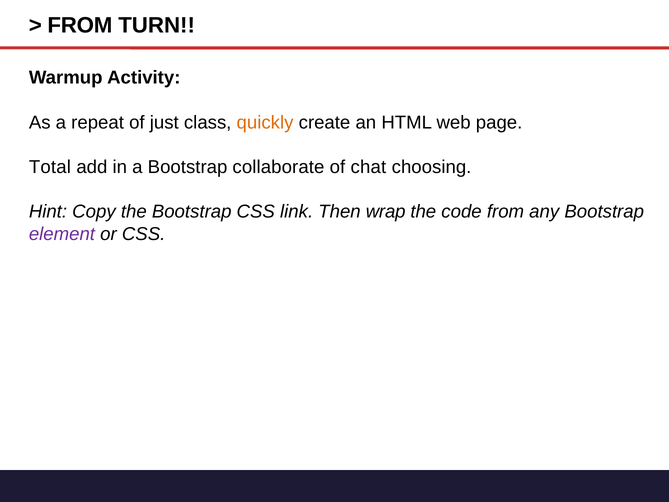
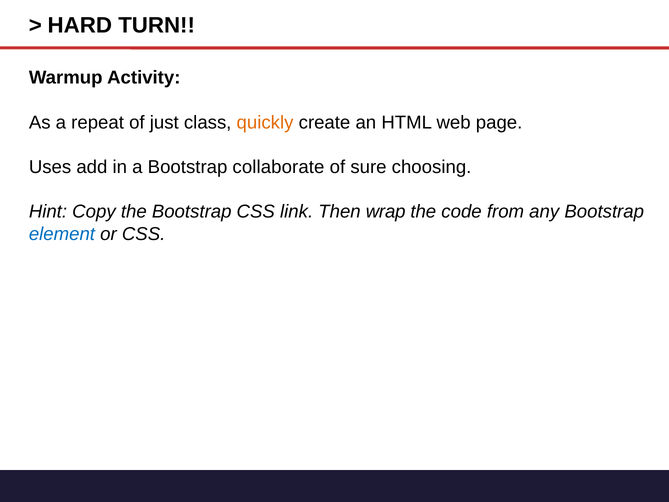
FROM: FROM -> HARD (80, 25)
Total: Total -> Uses (50, 167)
chat: chat -> sure (368, 167)
element colour: purple -> blue (62, 234)
